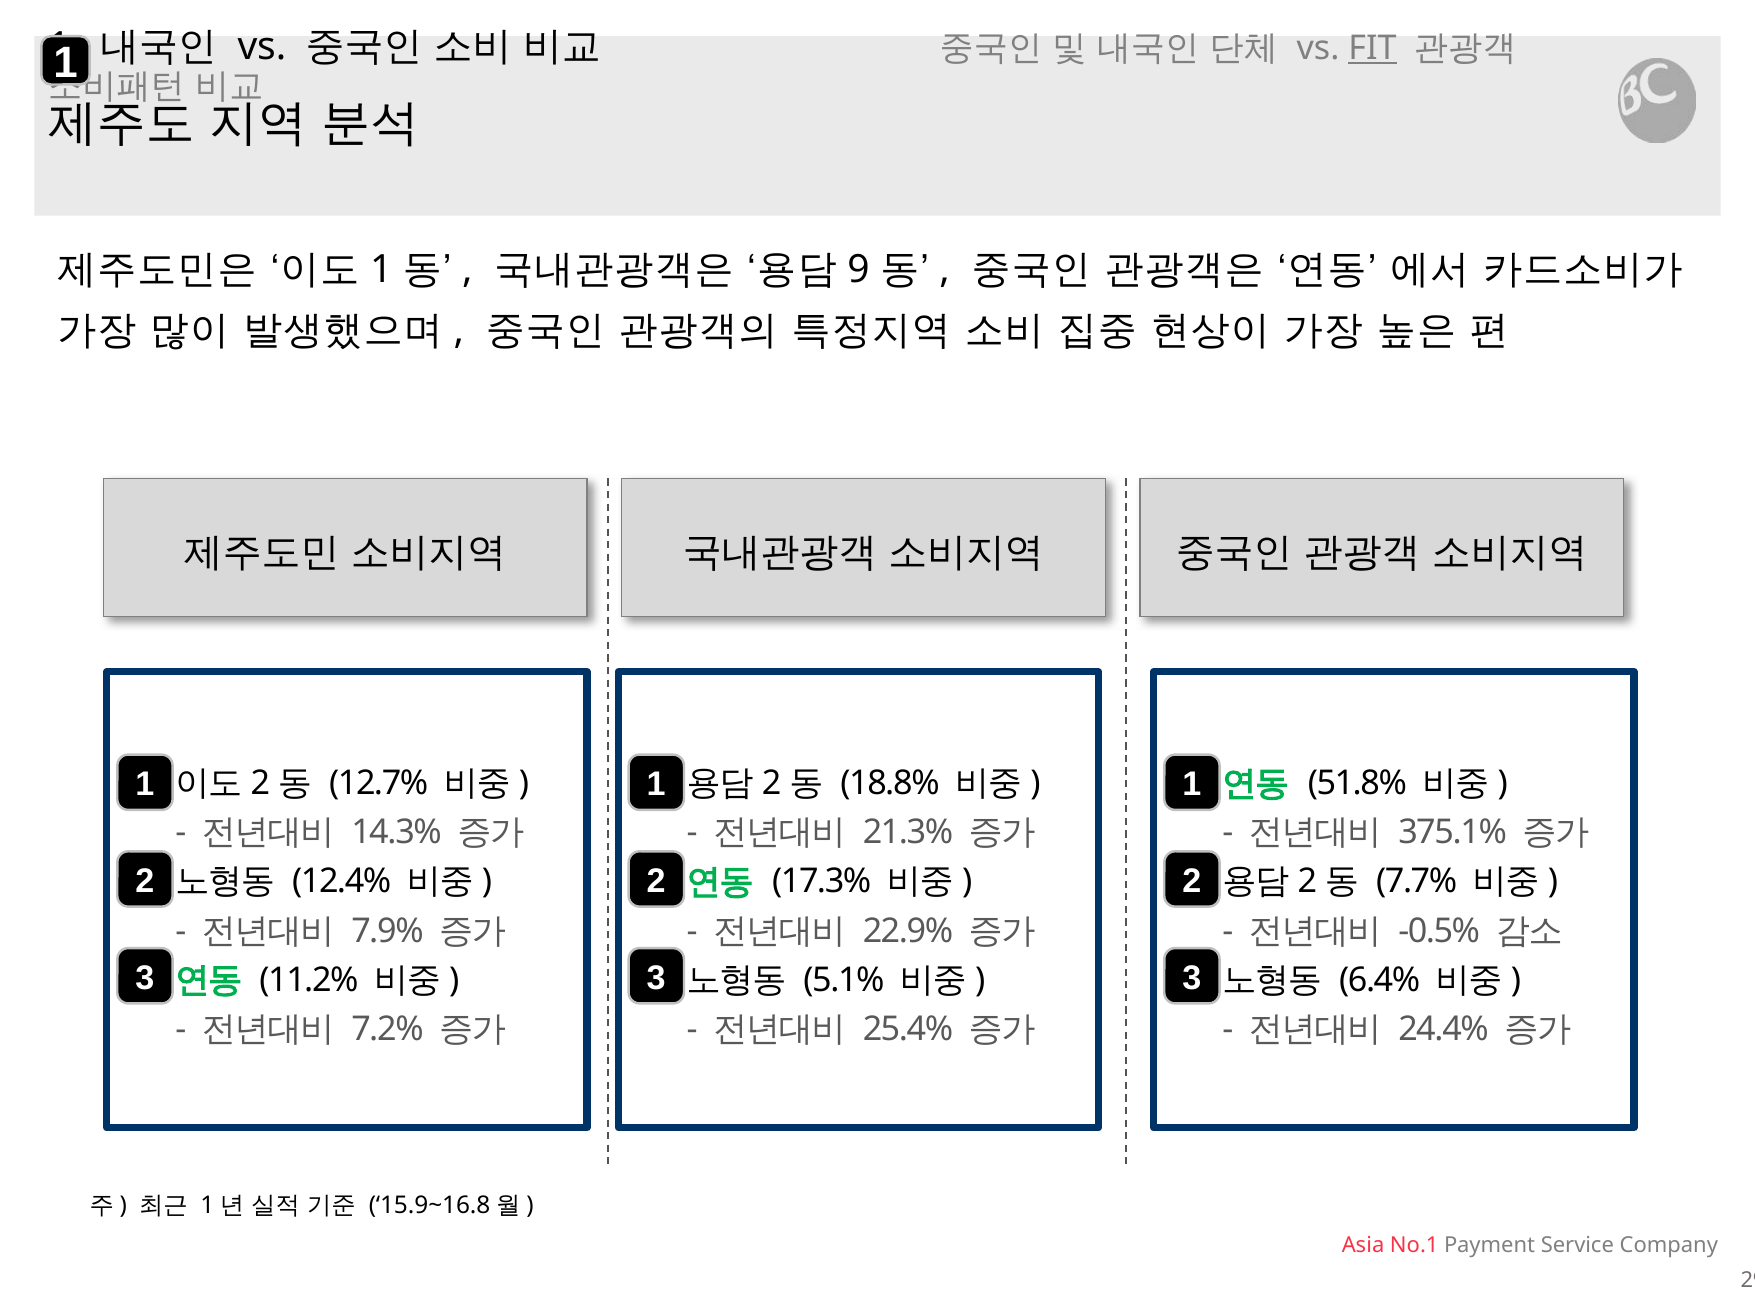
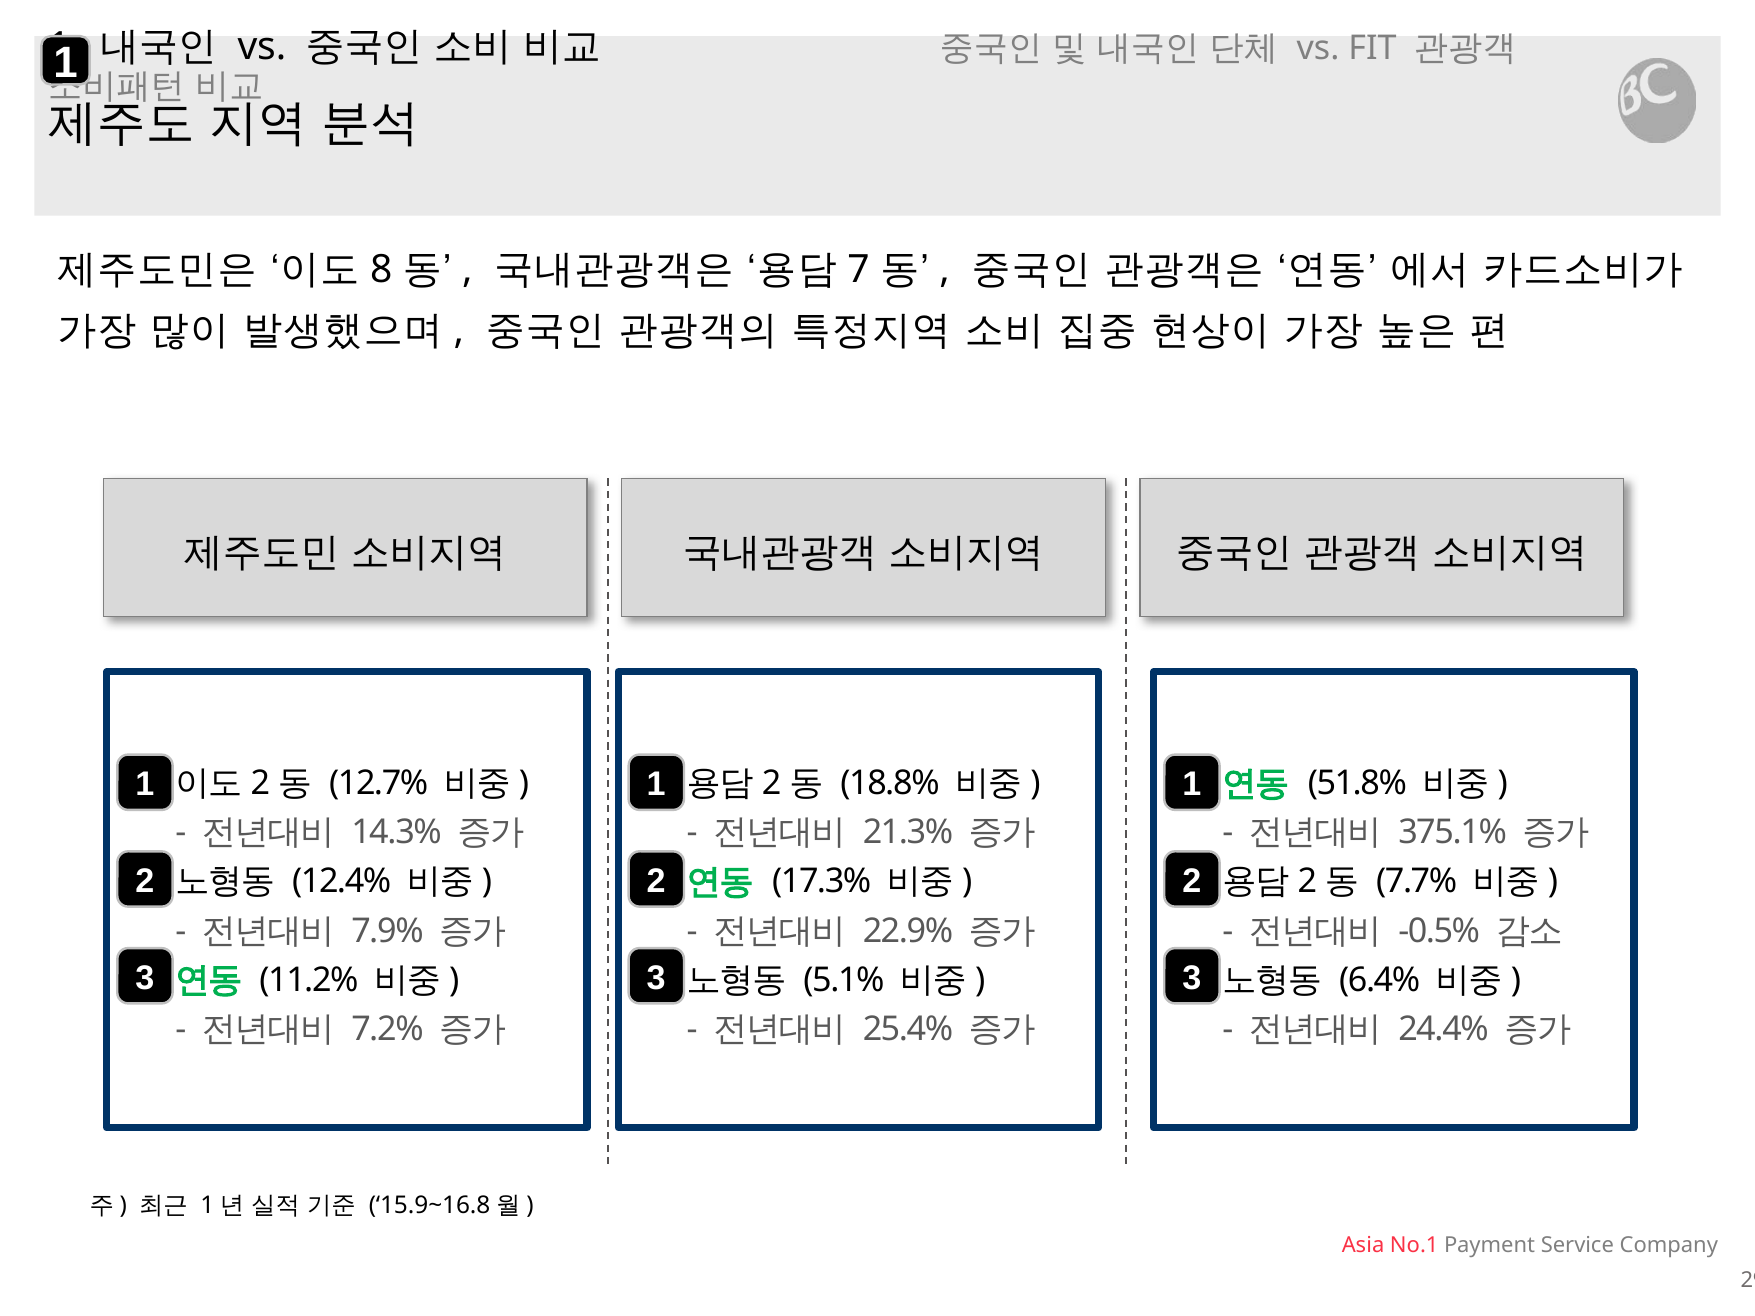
FIT underline: present -> none (1372, 48)
1: 1 -> 8 (381, 270)
9: 9 -> 7 (859, 270)
